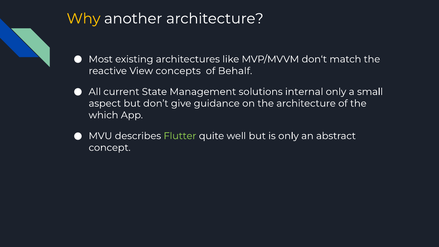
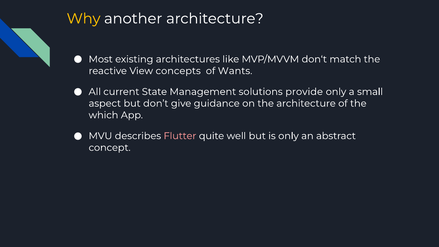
Behalf: Behalf -> Wants (235, 71)
internal: internal -> provide (304, 92)
Flutter colour: light green -> pink (180, 136)
